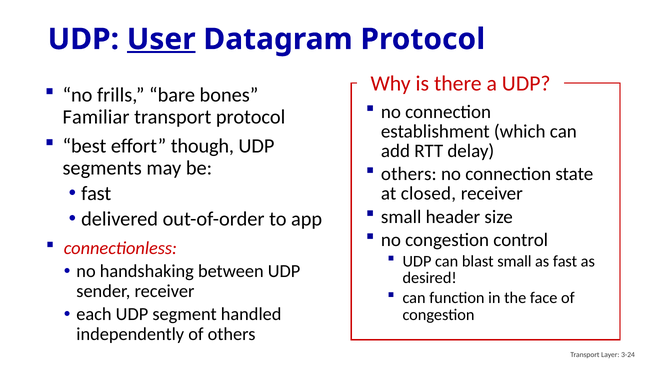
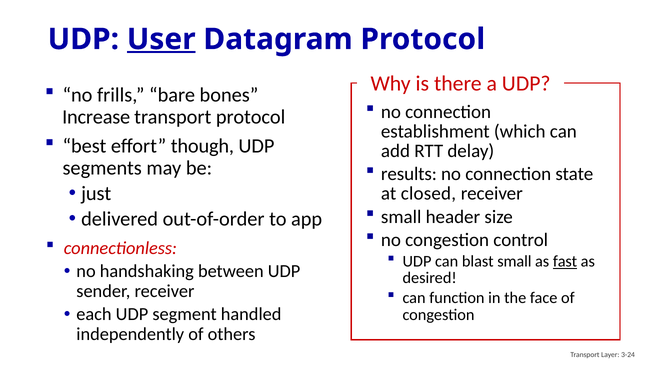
Familiar: Familiar -> Increase (96, 117)
others: others -> results (409, 174)
fast: fast -> just (96, 193)
fast underline: none -> present (565, 261)
